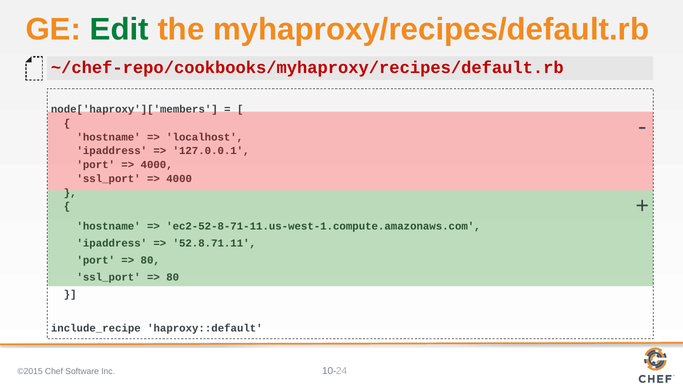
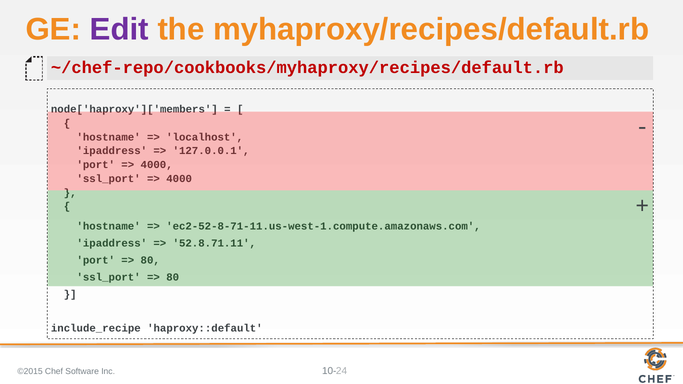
Edit colour: green -> purple (119, 30)
